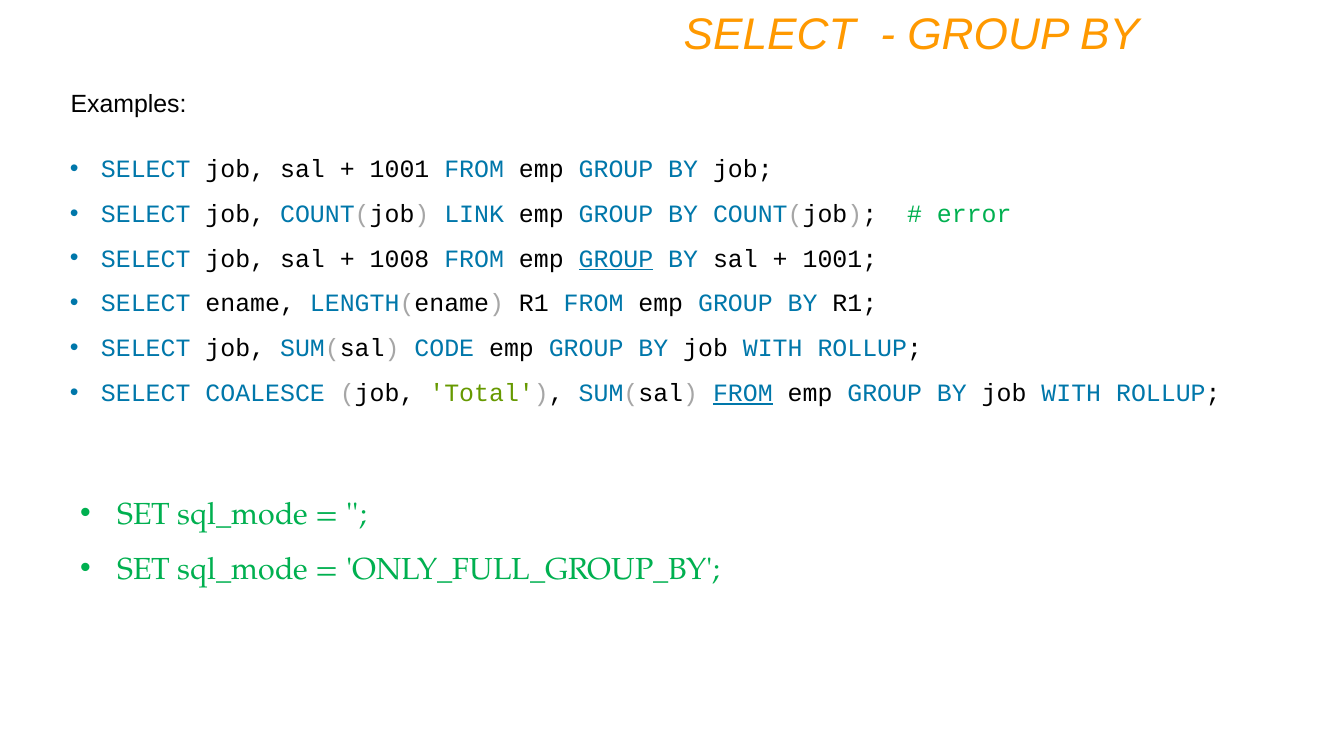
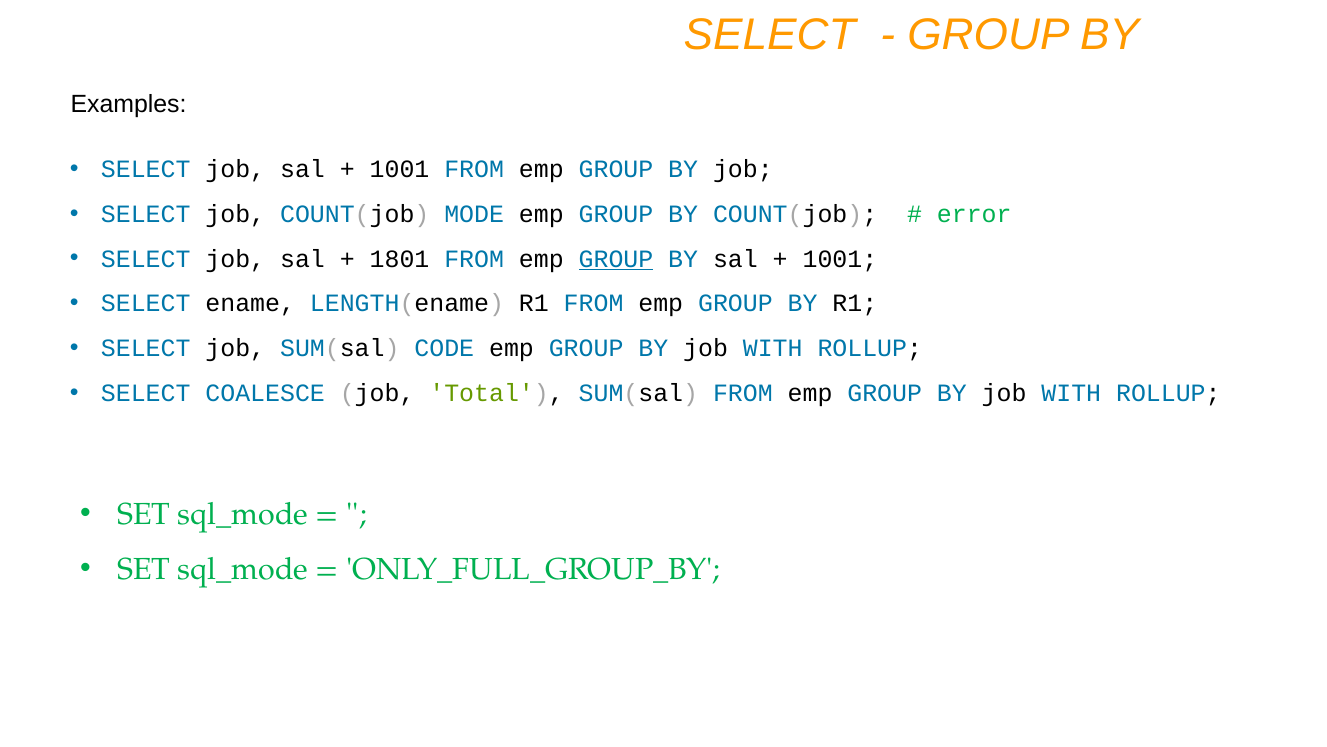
LINK: LINK -> MODE (474, 214)
1008: 1008 -> 1801 (400, 259)
FROM underline: present -> none (743, 393)
